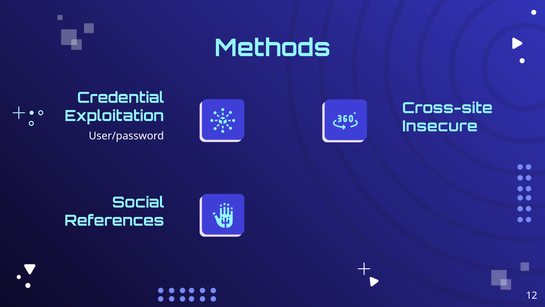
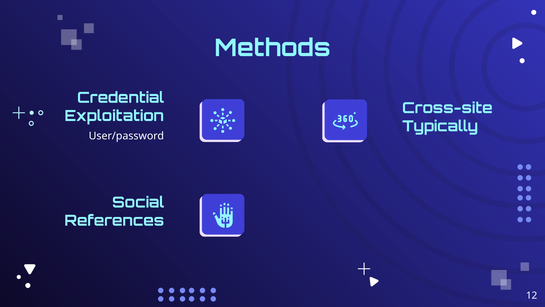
Insecure: Insecure -> Typically (440, 126)
